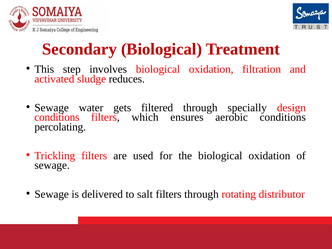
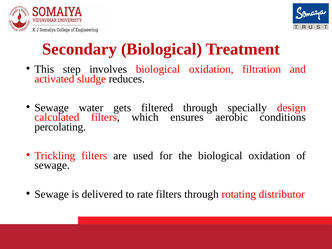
conditions: conditions -> calculated (57, 117)
salt: salt -> rate (145, 194)
